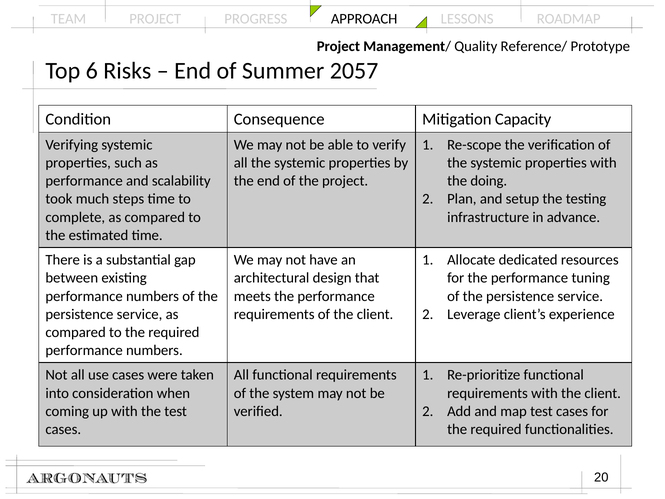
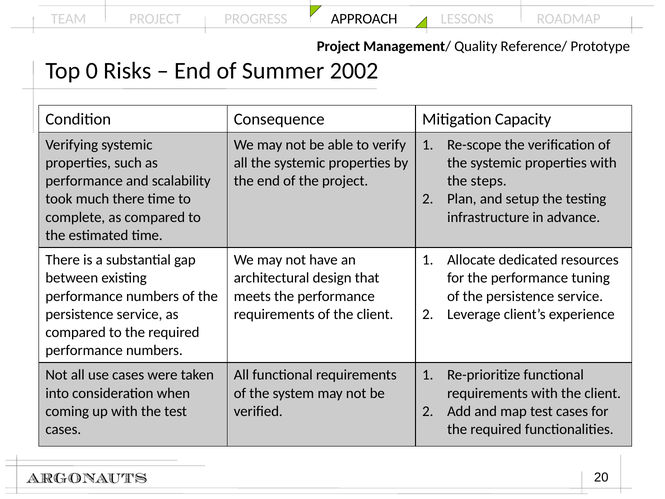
6: 6 -> 0 (92, 71)
2057: 2057 -> 2002 (354, 71)
doing: doing -> steps (489, 181)
much steps: steps -> there (128, 199)
